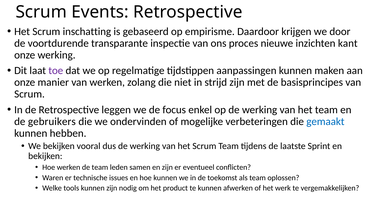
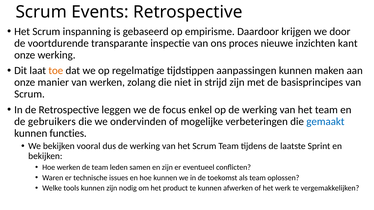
inschatting: inschatting -> inspanning (87, 32)
toe colour: purple -> orange (56, 71)
hebben: hebben -> functies (68, 133)
